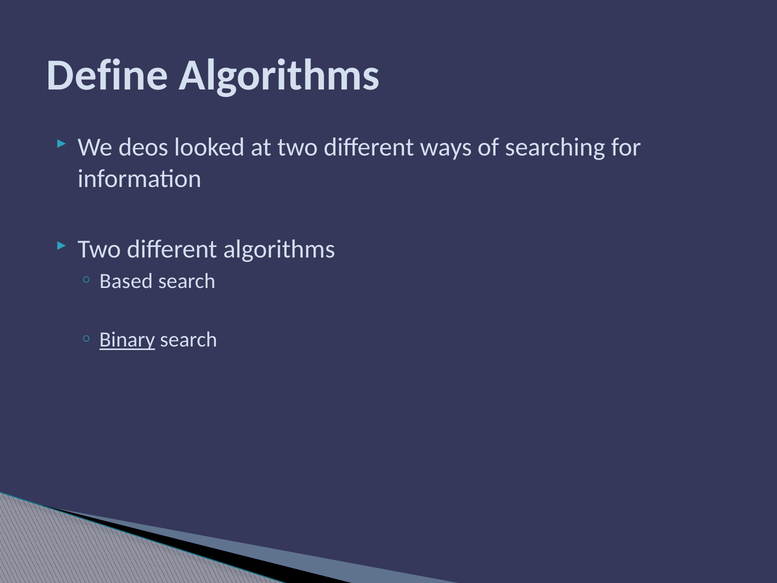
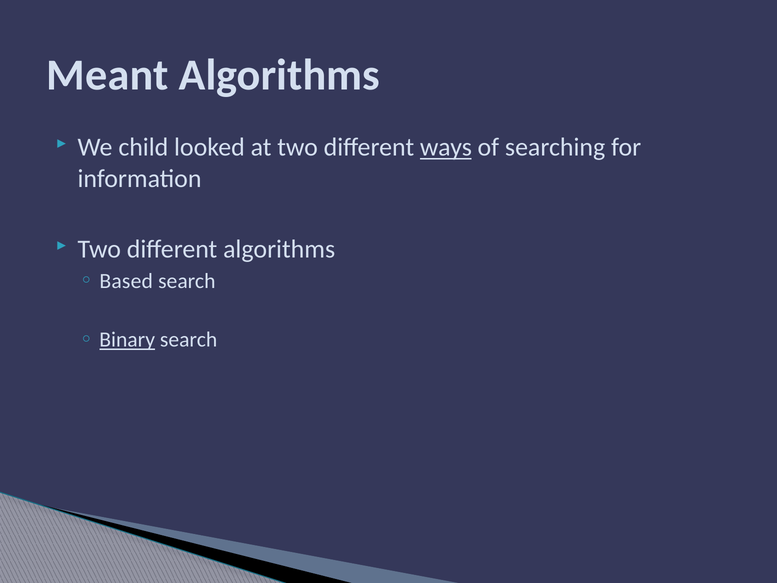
Define: Define -> Meant (108, 75)
deos: deos -> child (143, 147)
ways underline: none -> present (446, 147)
